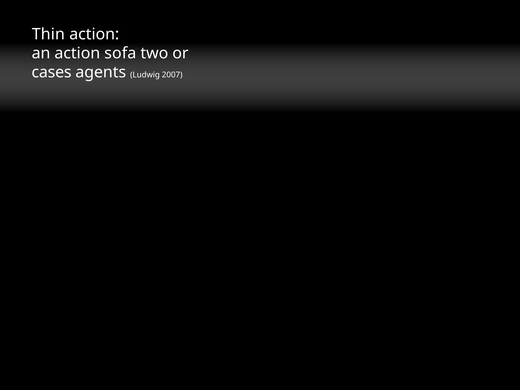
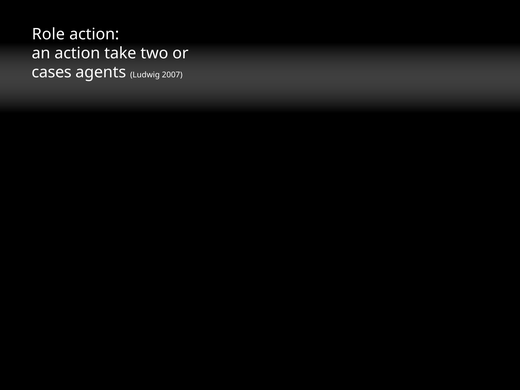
Thin: Thin -> Role (48, 34)
sofa: sofa -> take (120, 53)
